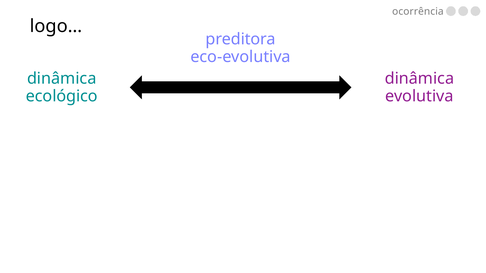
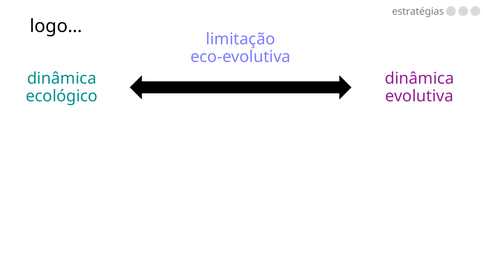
ocorrência: ocorrência -> estratégias (418, 11)
preditora: preditora -> limitação (241, 39)
